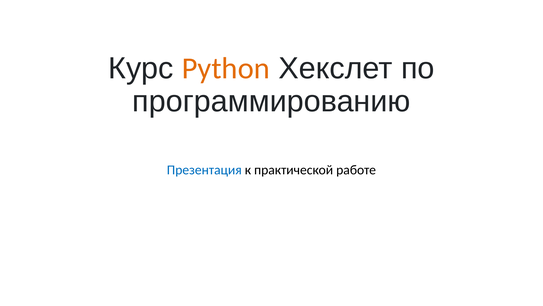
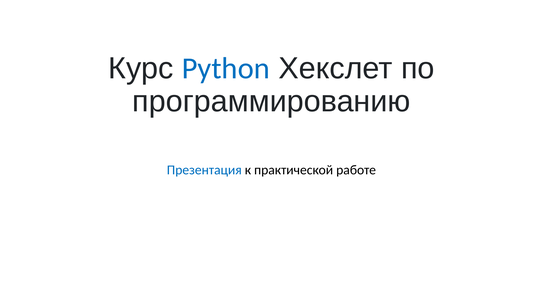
Python colour: orange -> blue (226, 68)
